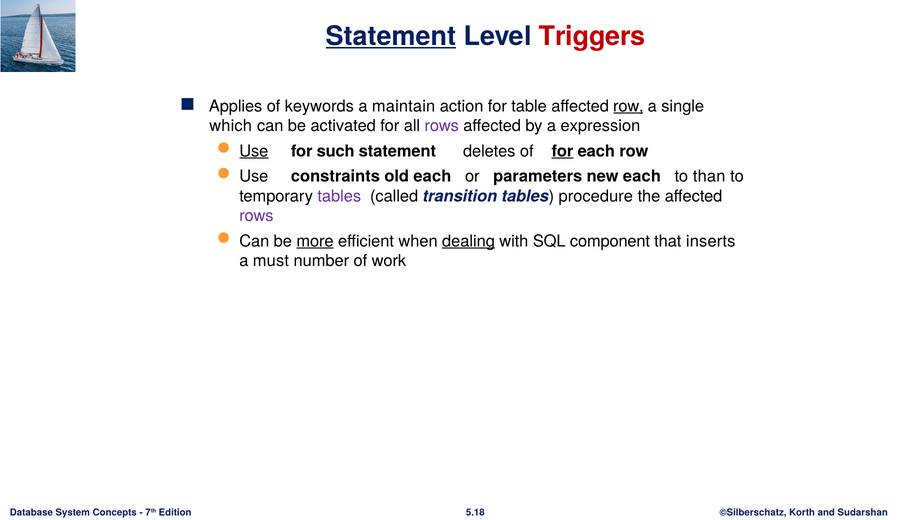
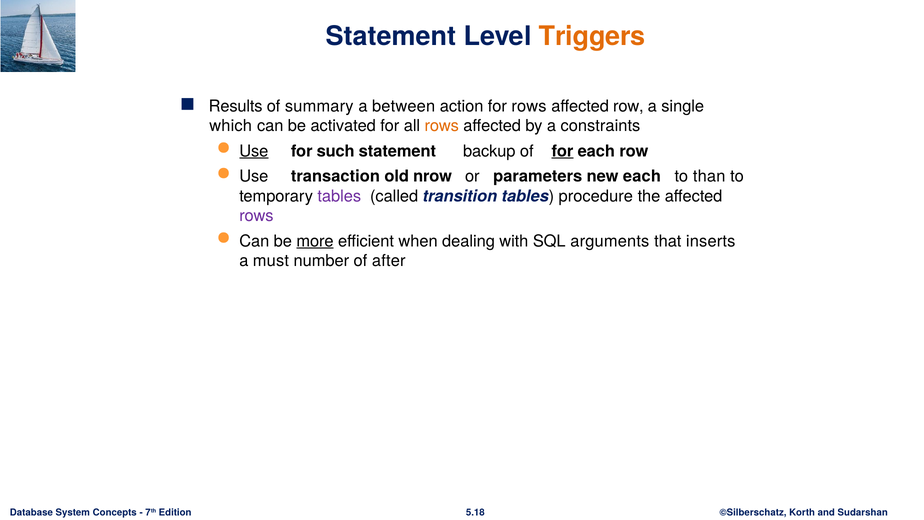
Statement underline: present -> none (391, 36)
Triggers colour: red -> orange (592, 36)
Applies: Applies -> Results (236, 106)
keywords: keywords -> summary (319, 106)
maintain: maintain -> between (404, 106)
for table: table -> rows (529, 106)
row underline: present -> none (628, 106)
rows colour: purple -> orange (442, 126)
expression: expression -> constraints (600, 126)
deletes: deletes -> backup (489, 151)
constraints: constraints -> transaction (335, 176)
old each: each -> nrow (433, 176)
dealing underline: present -> none (469, 241)
component: component -> arguments (610, 241)
work: work -> after (389, 261)
